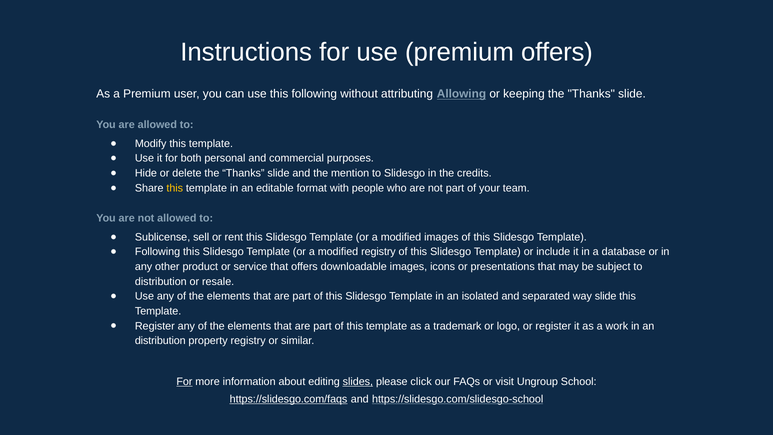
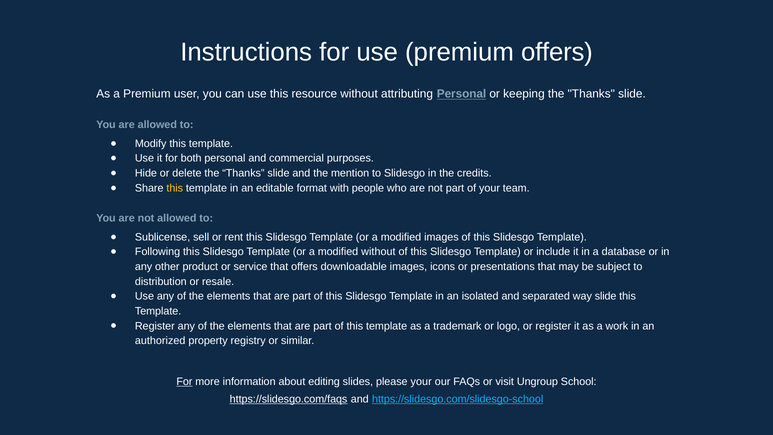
this following: following -> resource (314, 94)
attributing Allowing: Allowing -> Personal (462, 94)
modified registry: registry -> without (378, 252)
distribution: distribution -> authorized (160, 341)
slides underline: present -> none (358, 382)
please click: click -> your (421, 382)
https://slidesgo.com/slidesgo-school colour: white -> light blue (458, 399)
